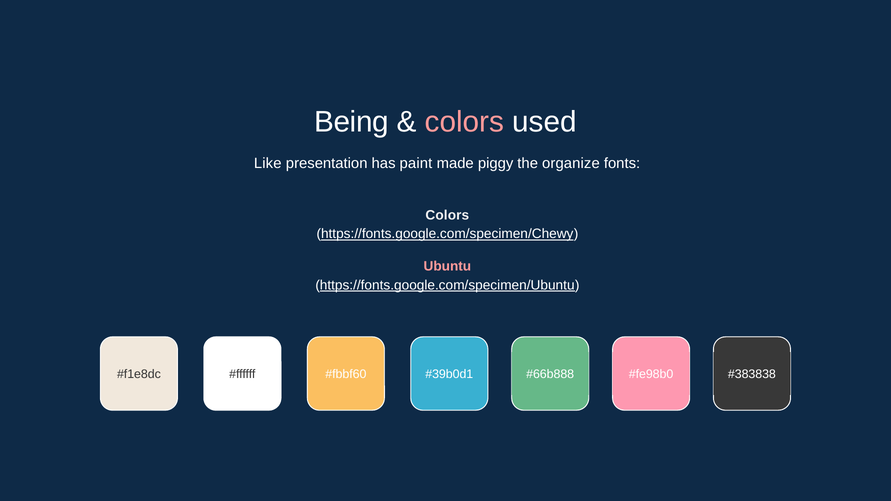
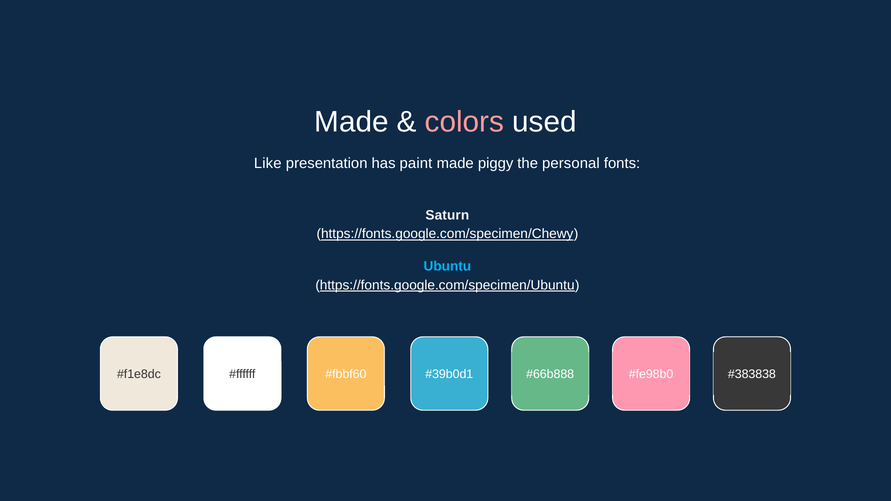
Being: Being -> Made (351, 122)
organize: organize -> personal (571, 164)
Colors: Colors -> Saturn (447, 215)
Ubuntu colour: pink -> light blue (447, 266)
